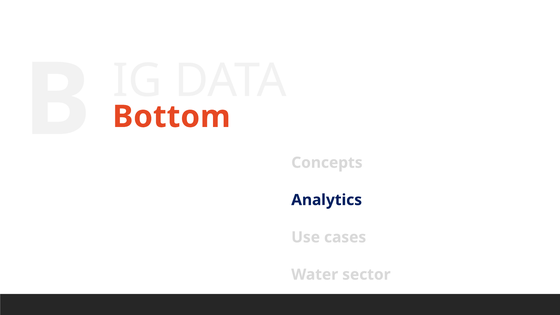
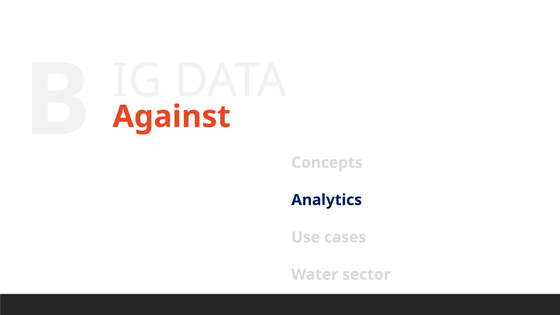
Bottom: Bottom -> Against (172, 117)
